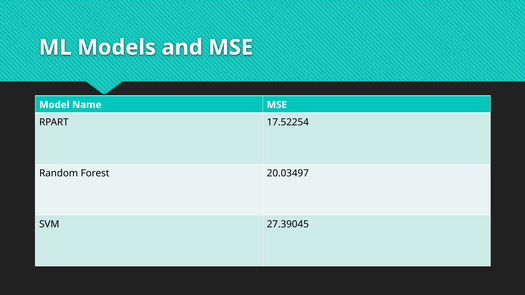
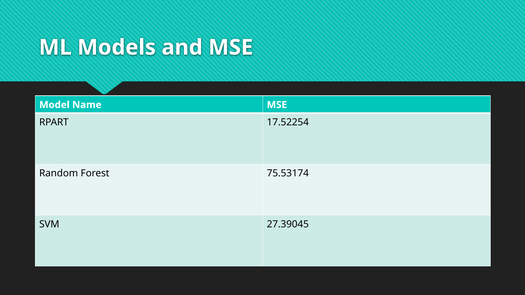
20.03497: 20.03497 -> 75.53174 (288, 174)
